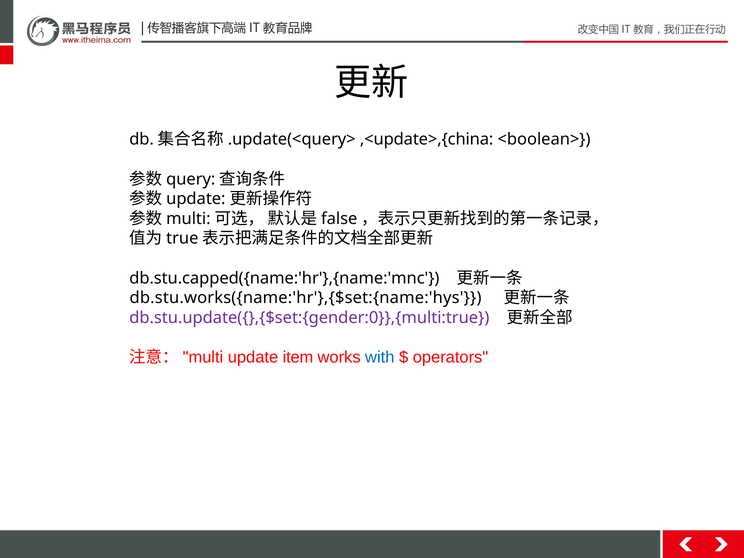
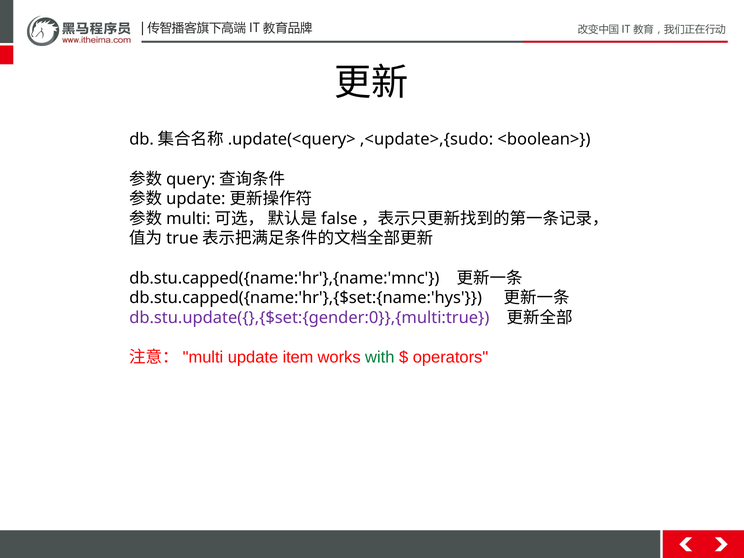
,<update>,{china: ,<update>,{china -> ,<update>,{sudo (427, 139)
db.stu.works({name:'hr'},{$set:{name:'hys: db.stu.works({name:'hr'},{$set:{name:'hys -> db.stu.capped({name:'hr'},{$set:{name:'hys (306, 298)
with colour: blue -> green (380, 358)
